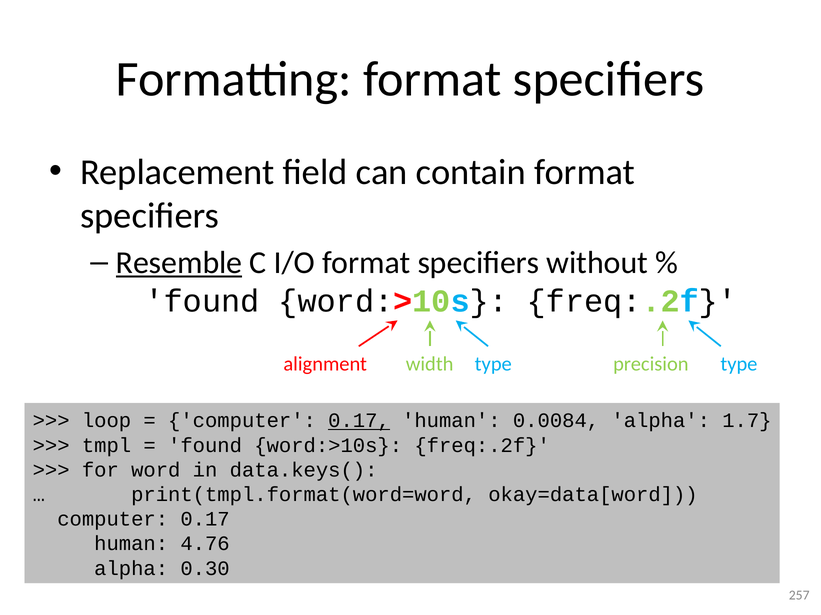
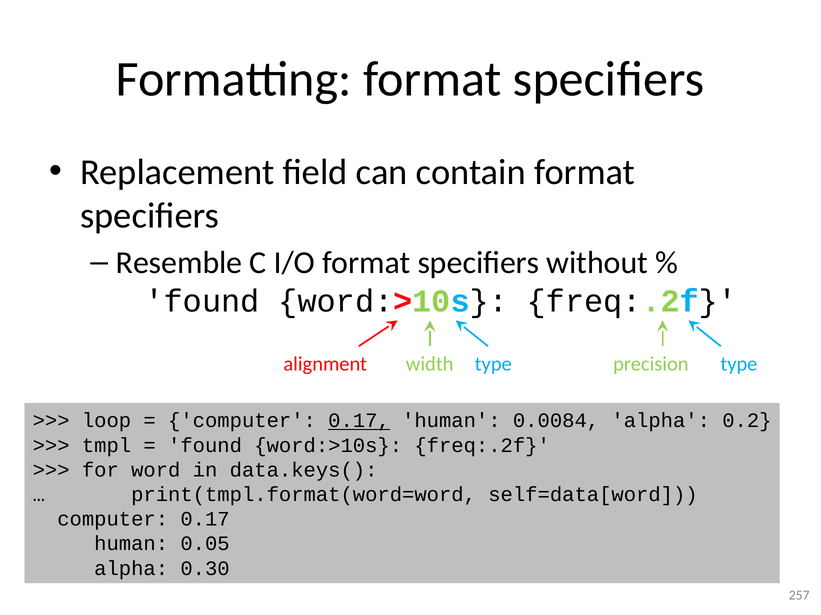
Resemble underline: present -> none (179, 263)
1.7: 1.7 -> 0.2 (747, 421)
okay=data[word: okay=data[word -> self=data[word (593, 495)
4.76: 4.76 -> 0.05 (205, 544)
